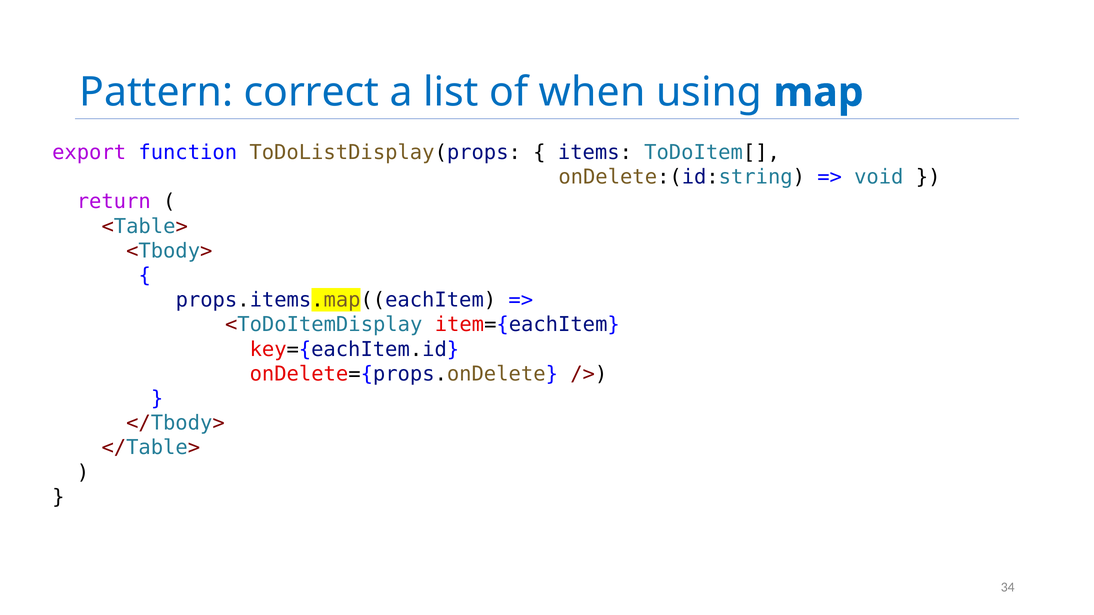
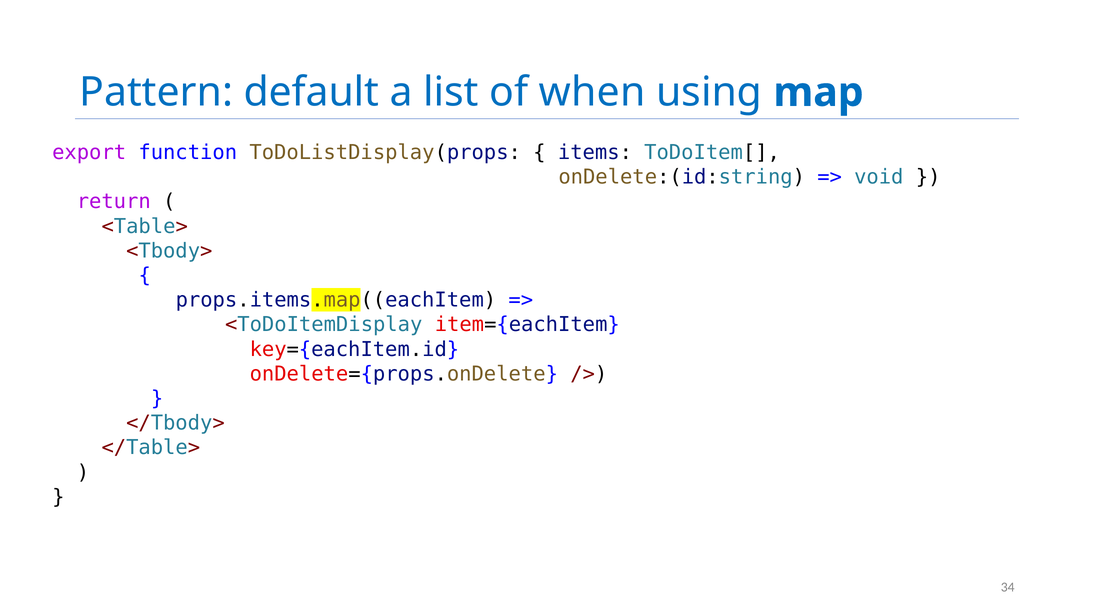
correct: correct -> default (311, 92)
